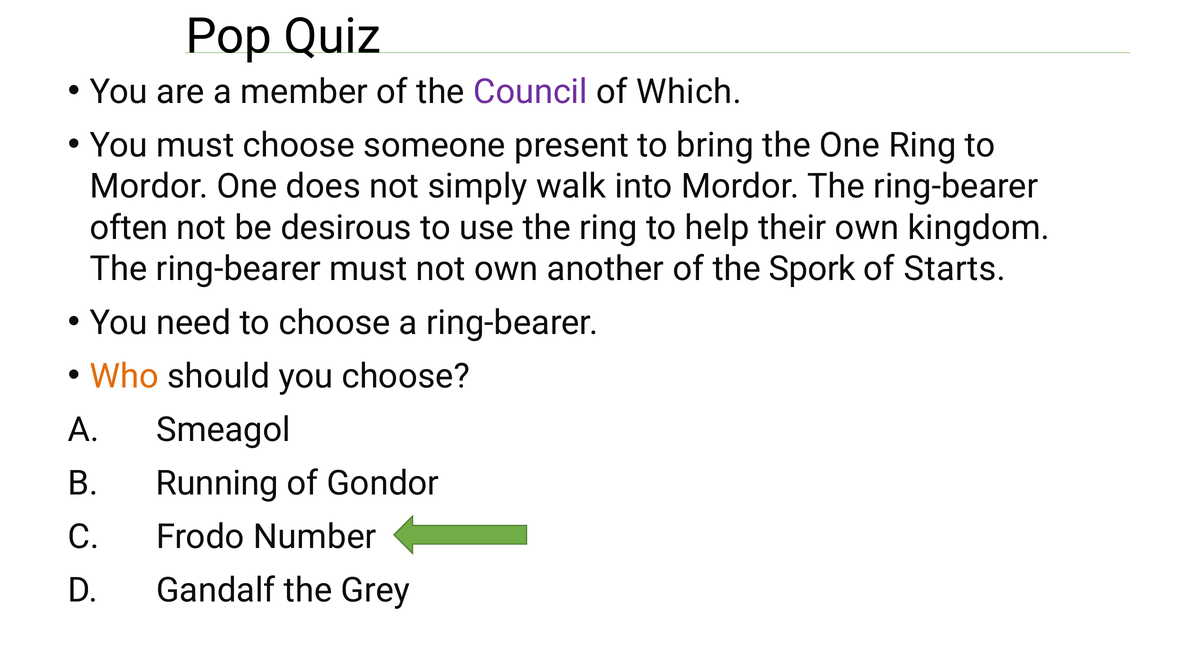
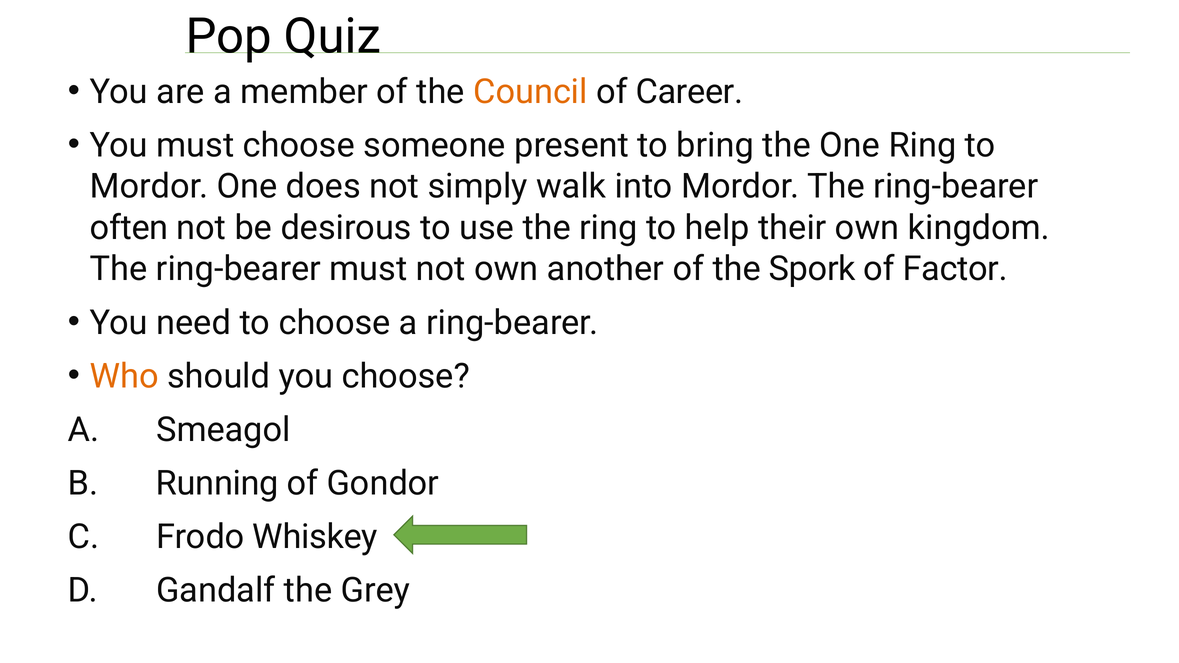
Council colour: purple -> orange (530, 92)
Which: Which -> Career (689, 92)
Starts: Starts -> Factor (955, 269)
Number: Number -> Whiskey (315, 537)
